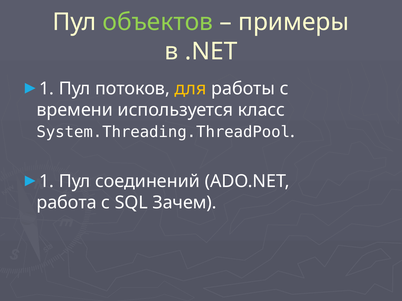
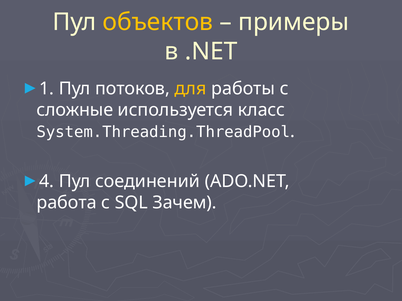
объектов colour: light green -> yellow (158, 22)
времени: времени -> сложные (75, 110)
1: 1 -> 4 (47, 182)
